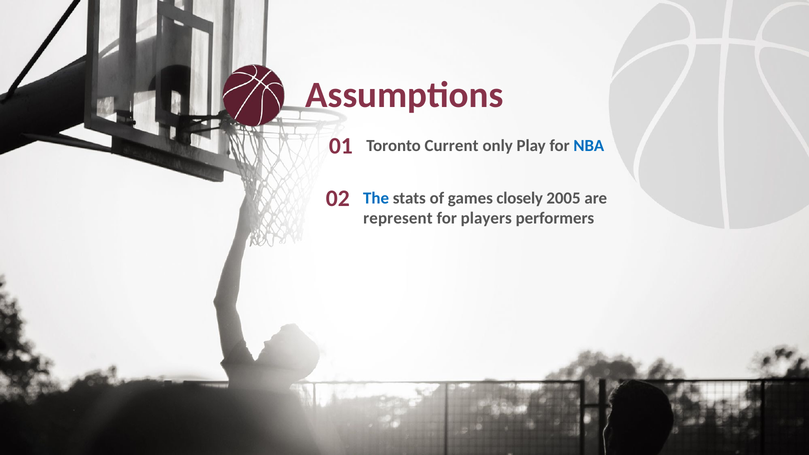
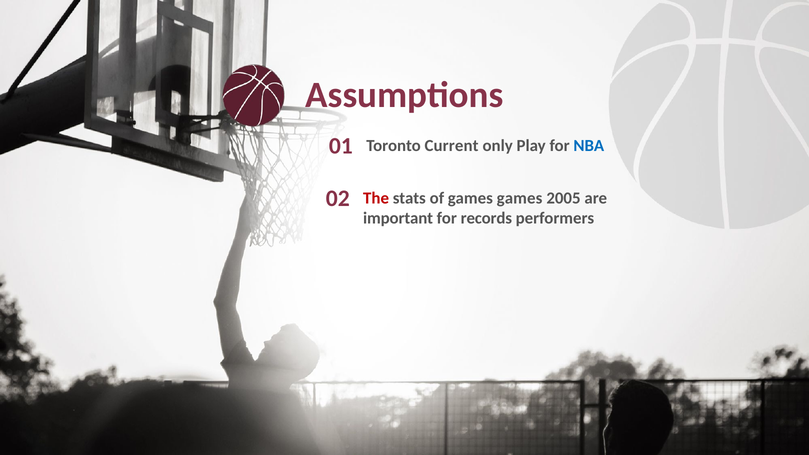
The colour: blue -> red (376, 198)
games closely: closely -> games (520, 198)
represent: represent -> important (398, 218)
players: players -> records (486, 218)
